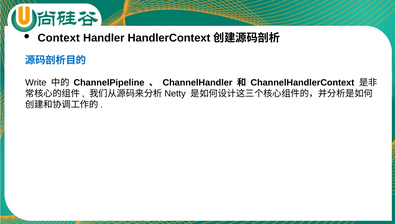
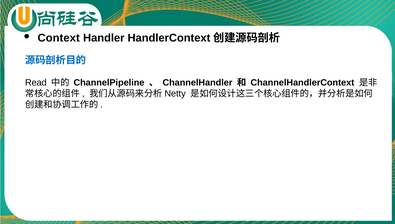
Write: Write -> Read (36, 83)
